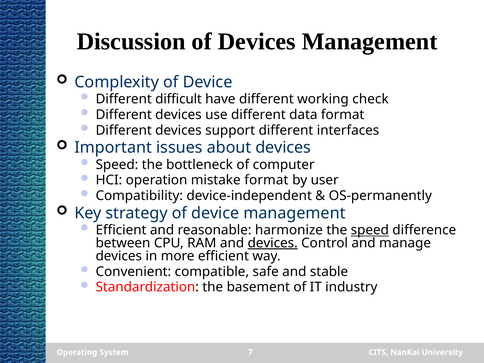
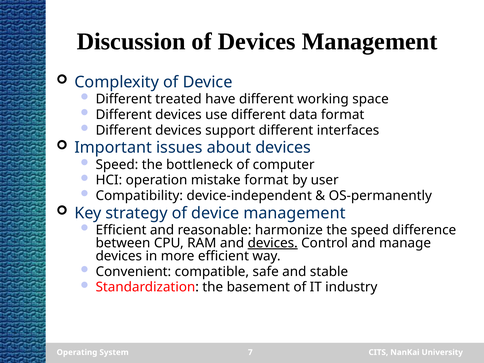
difficult: difficult -> treated (178, 99)
check: check -> space (371, 99)
speed underline: present -> none (370, 230)
